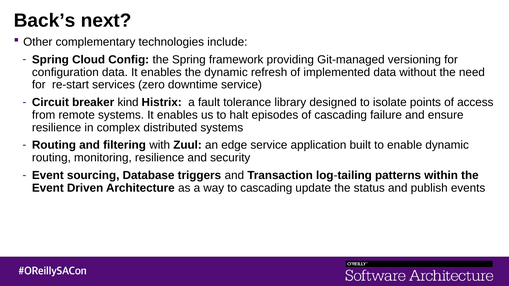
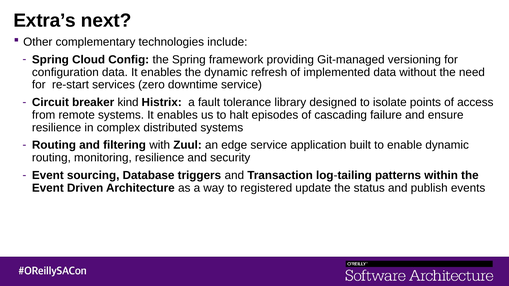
Back’s: Back’s -> Extra’s (45, 21)
to cascading: cascading -> registered (266, 188)
